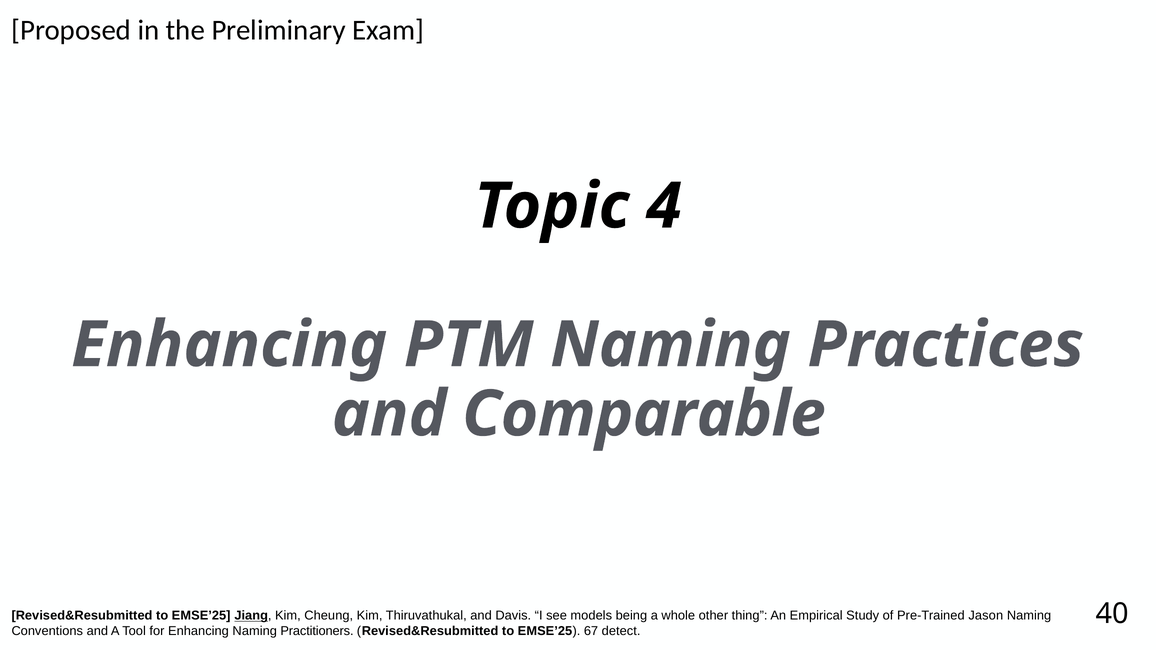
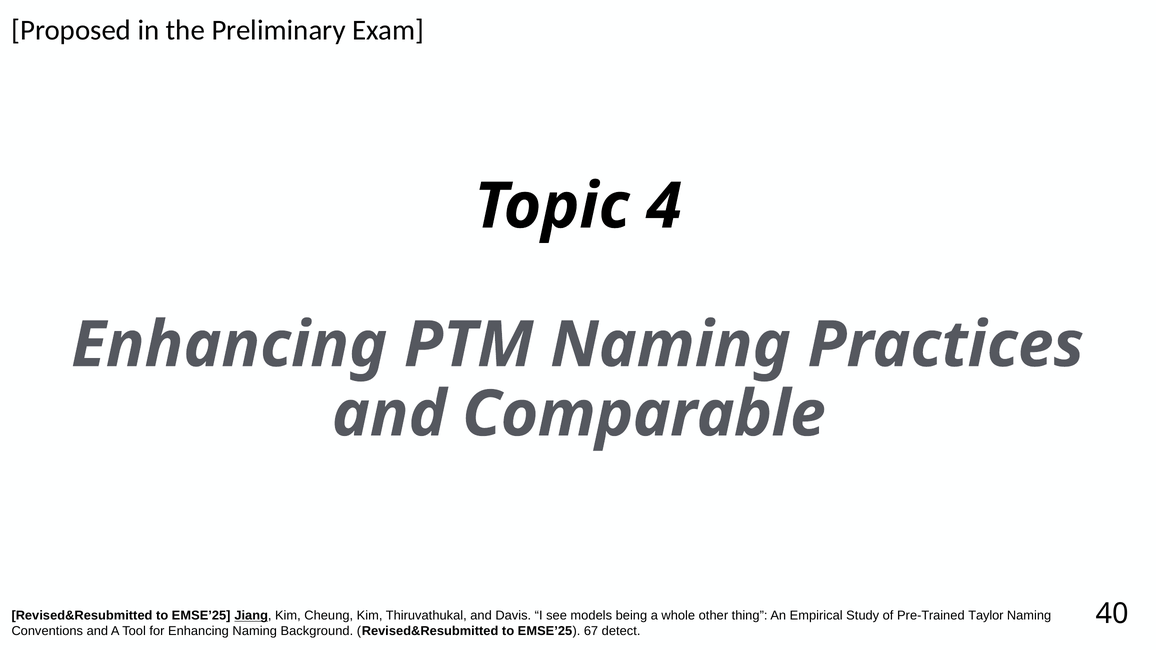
Jason: Jason -> Taylor (986, 616)
Practitioners: Practitioners -> Background (317, 631)
